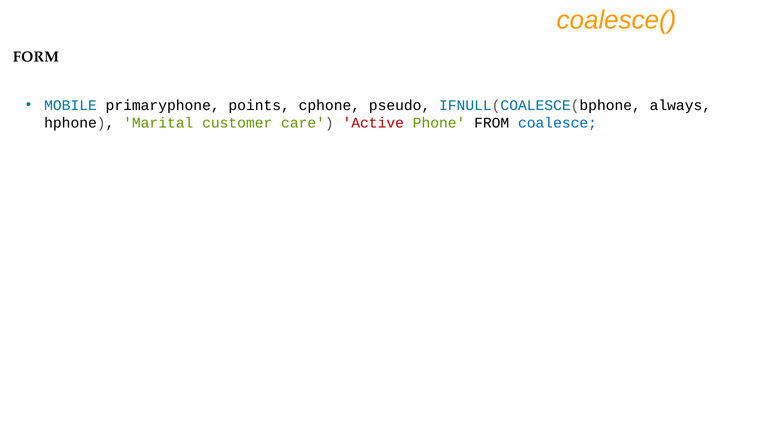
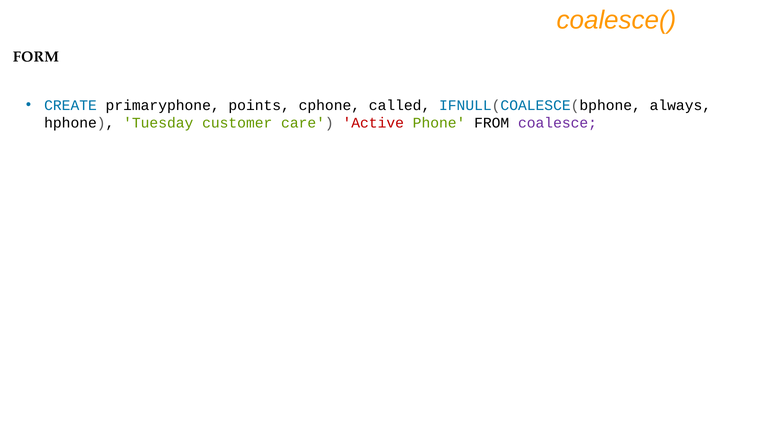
MOBILE: MOBILE -> CREATE (71, 105)
pseudo: pseudo -> called (400, 105)
Marital: Marital -> Tuesday (158, 123)
coalesce colour: blue -> purple (558, 123)
